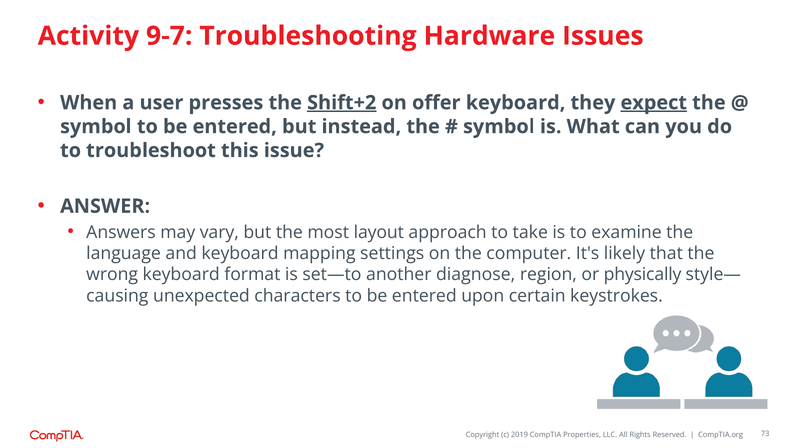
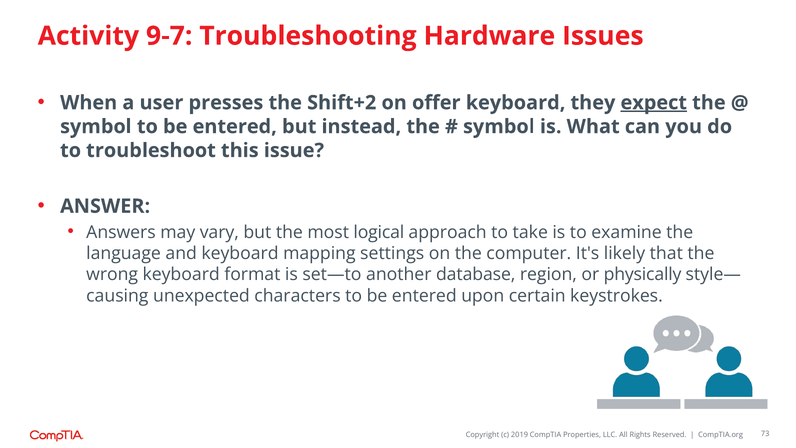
Shift+2 underline: present -> none (342, 103)
layout: layout -> logical (379, 232)
diagnose: diagnose -> database (476, 274)
